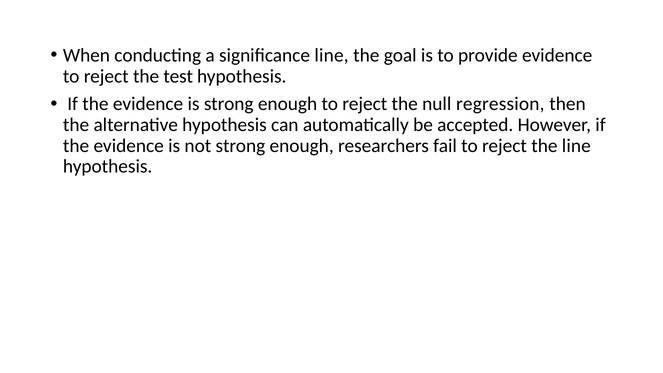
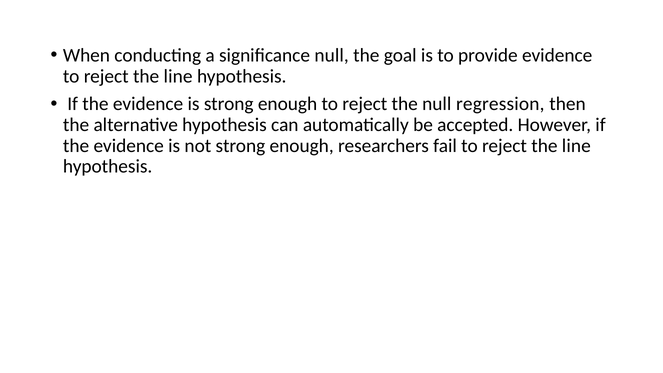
significance line: line -> null (332, 55)
test: test -> line (178, 76)
